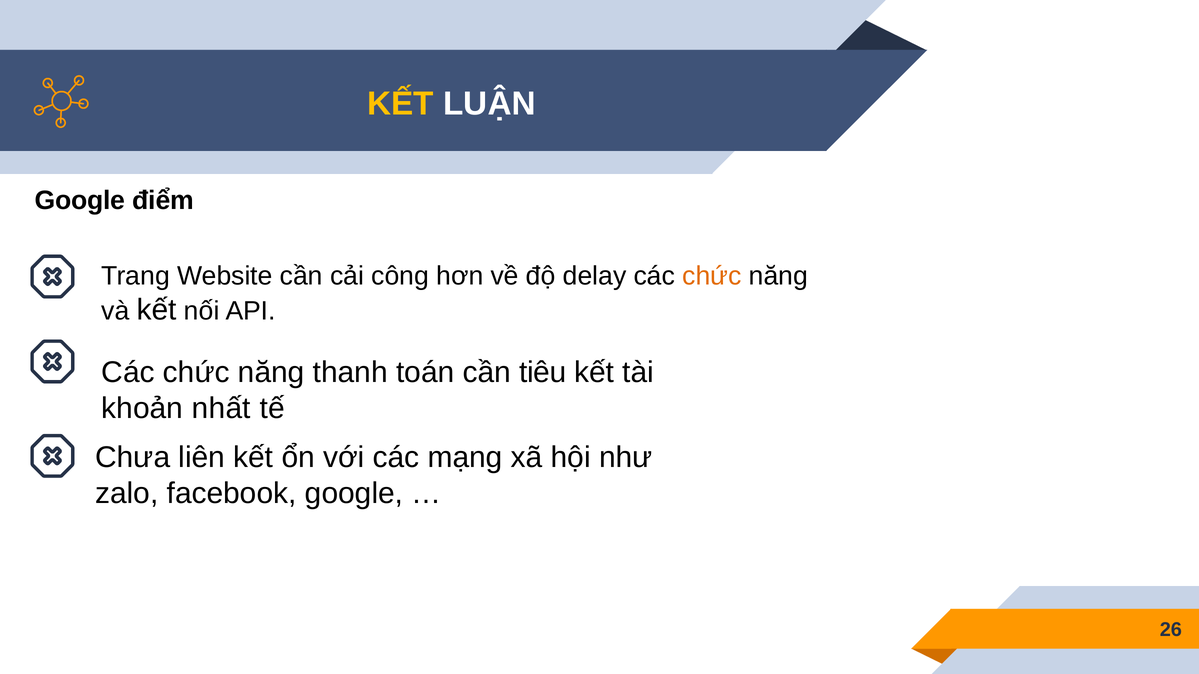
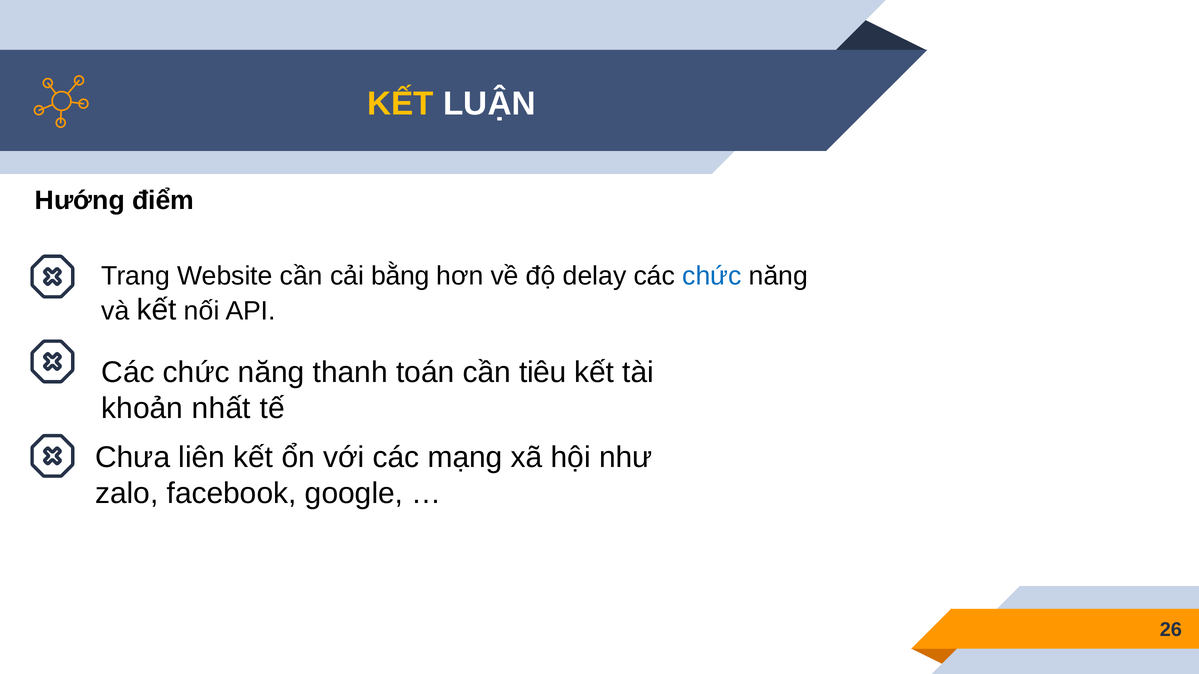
Google: Google -> Hướng (80, 200)
công: công -> bằng (400, 276)
chức colour: orange -> blue (712, 276)
